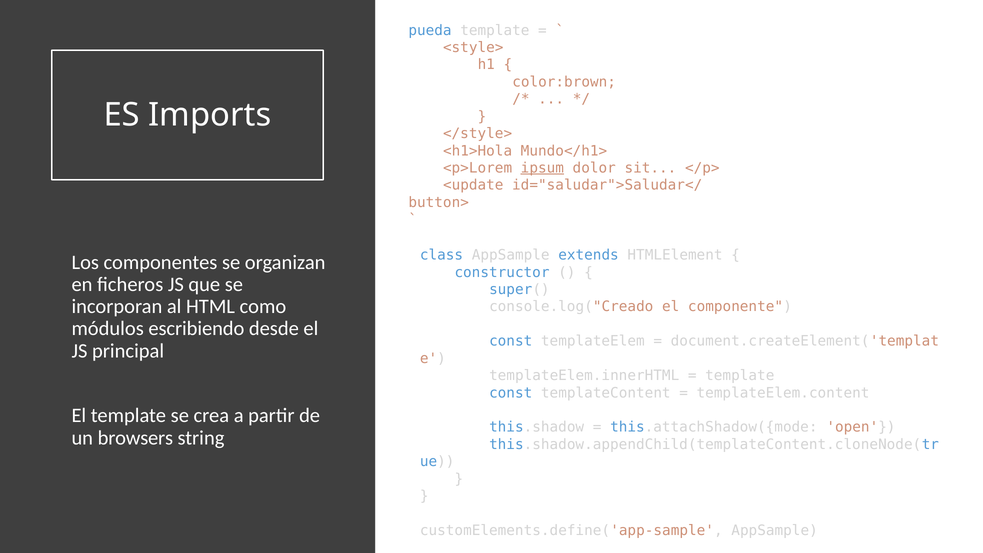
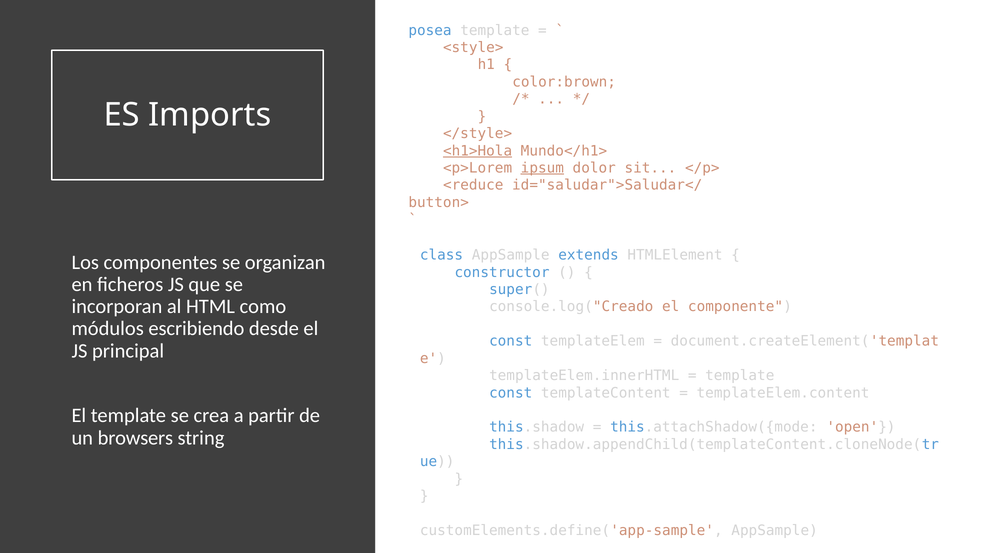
pueda: pueda -> posea (430, 30)
<h1>Hola underline: none -> present (478, 151)
<update: <update -> <reduce (473, 185)
